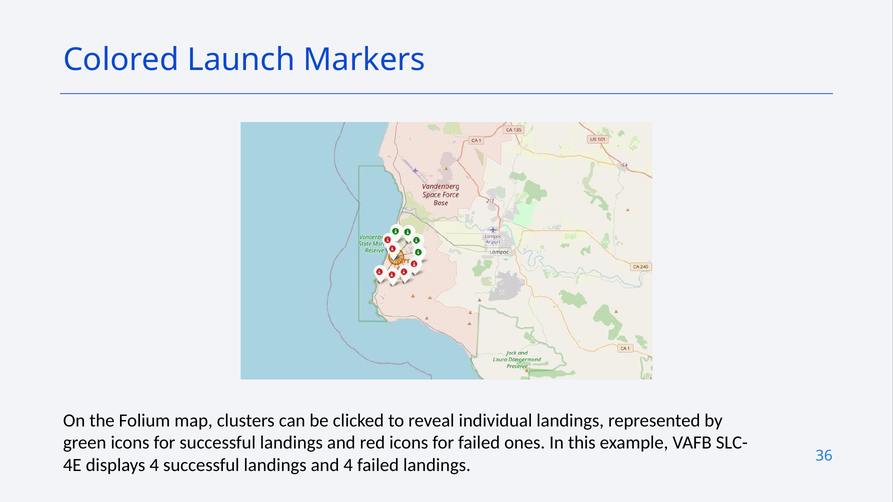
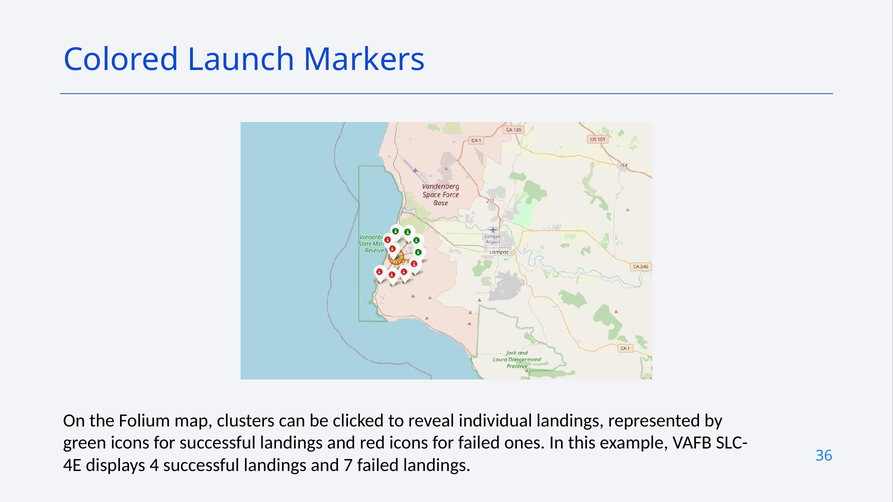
and 4: 4 -> 7 (348, 465)
